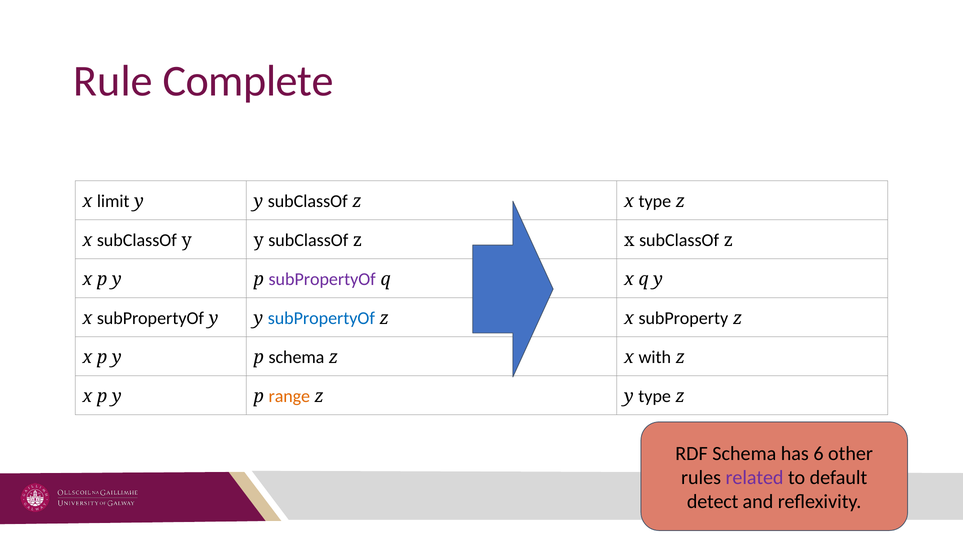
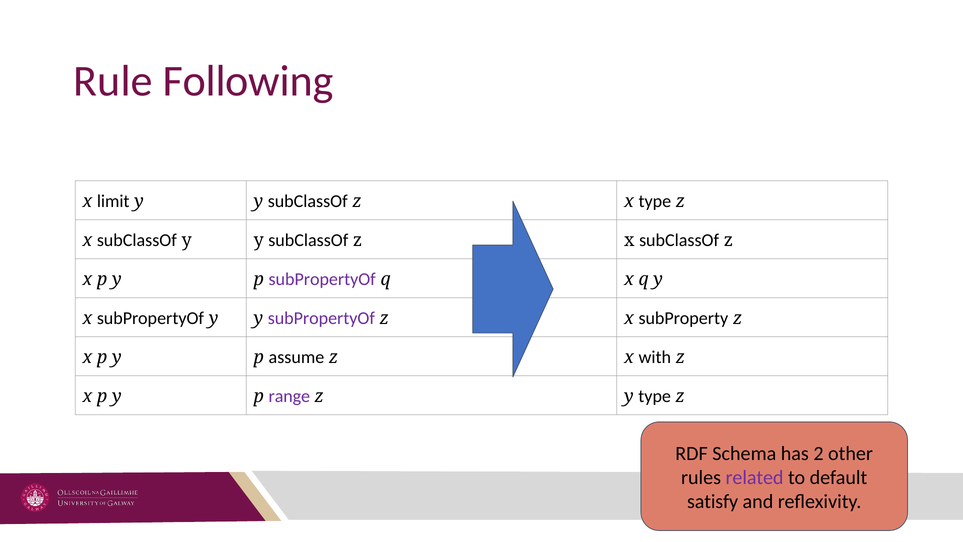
Complete: Complete -> Following (248, 81)
subPropertyOf colour: blue -> purple (321, 318)
p schema: schema -> assume (296, 357)
range colour: orange -> purple (289, 396)
6: 6 -> 2 (819, 453)
detect: detect -> satisfy (713, 501)
